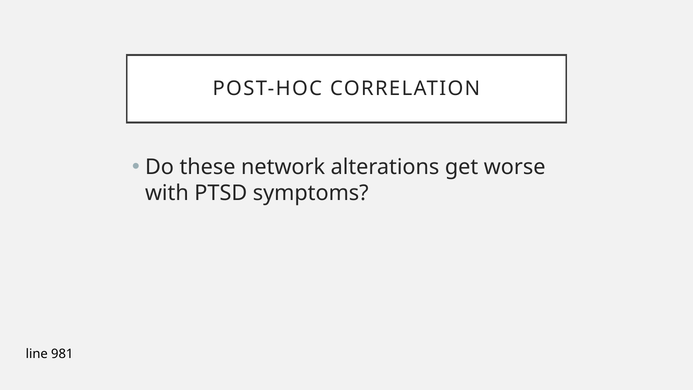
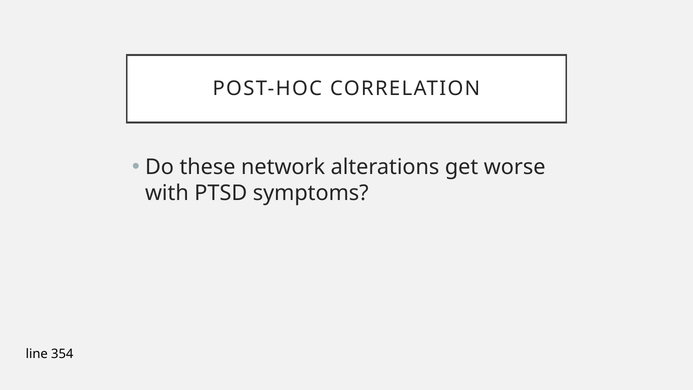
981: 981 -> 354 (62, 354)
